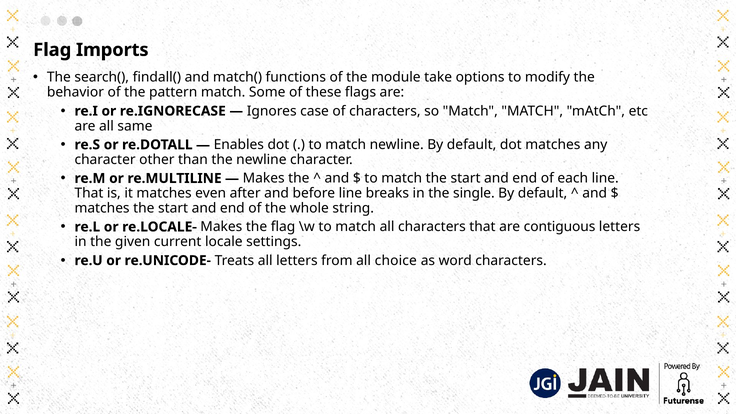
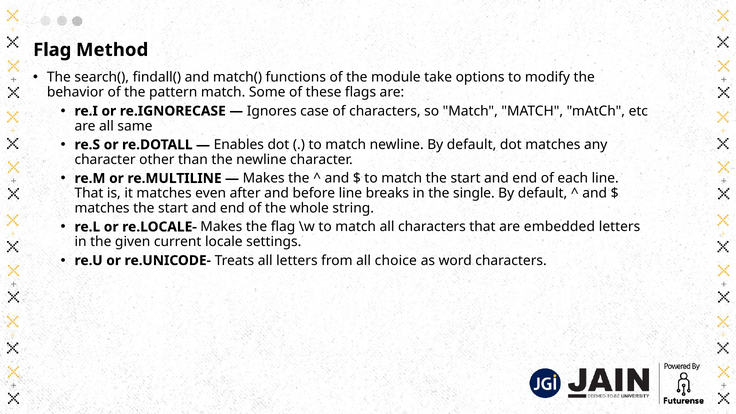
Imports: Imports -> Method (112, 50)
contiguous: contiguous -> embedded (559, 227)
